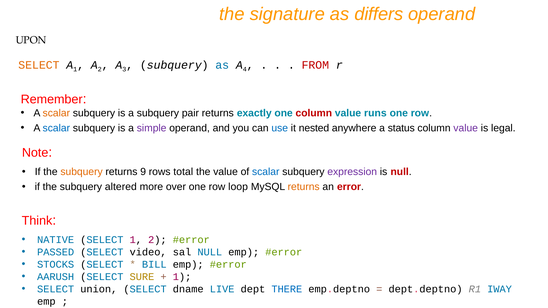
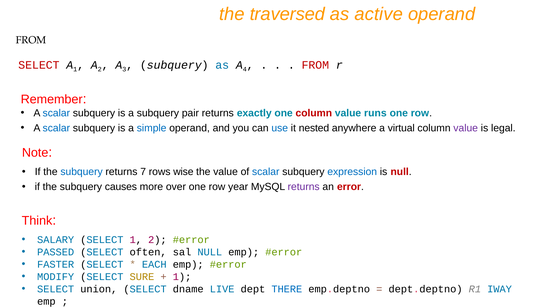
signature: signature -> traversed (287, 14)
differs: differs -> active (379, 14)
UPON: UPON -> FROM (31, 40)
SELECT colour: orange -> red (39, 65)
scalar colour: orange -> blue (56, 113)
simple colour: purple -> blue (152, 128)
status: status -> virtual (401, 128)
subquery colour: orange -> blue (82, 172)
9: 9 -> 7 (143, 172)
total: total -> wise (183, 172)
expression colour: purple -> blue (352, 172)
altered: altered -> causes (121, 187)
loop: loop -> year (238, 187)
returns colour: orange -> purple (304, 187)
NATIVE: NATIVE -> SALARY (56, 240)
video: video -> often (148, 252)
STOCKS: STOCKS -> FASTER (56, 265)
BILL: BILL -> EACH (154, 265)
AARUSH: AARUSH -> MODIFY (56, 277)
